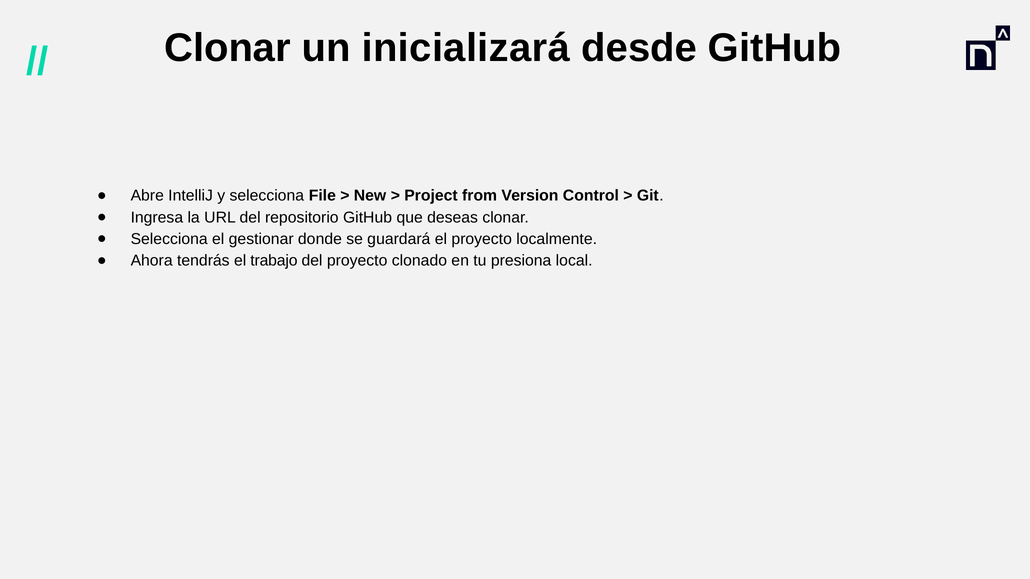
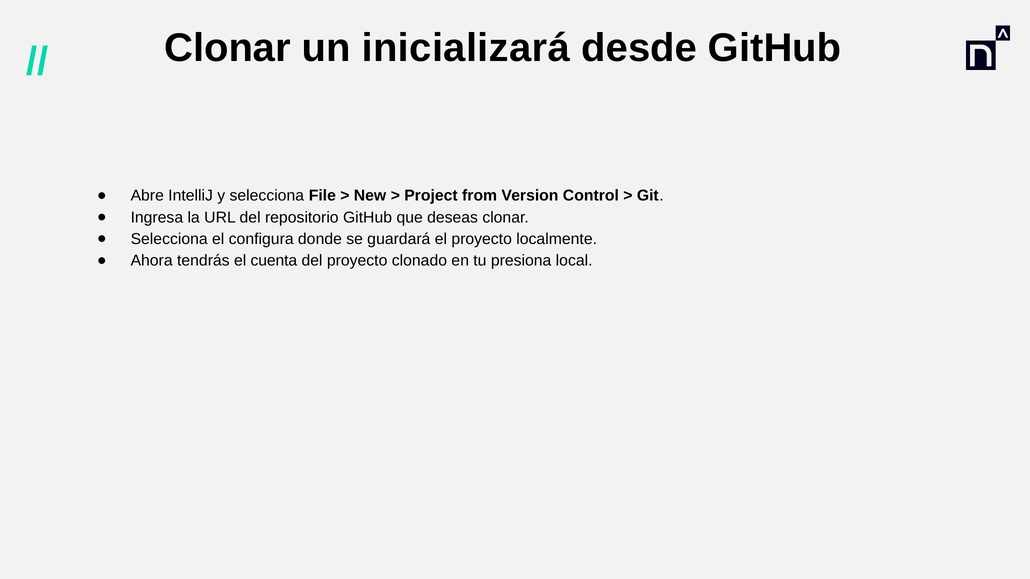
gestionar: gestionar -> configura (261, 239)
trabajo: trabajo -> cuenta (274, 261)
